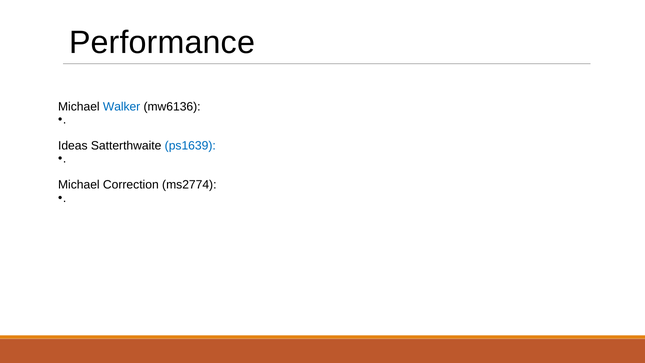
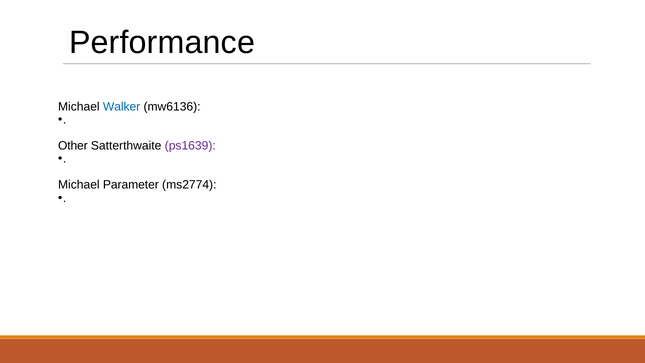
Ideas: Ideas -> Other (73, 146)
ps1639 colour: blue -> purple (190, 146)
Correction: Correction -> Parameter (131, 185)
